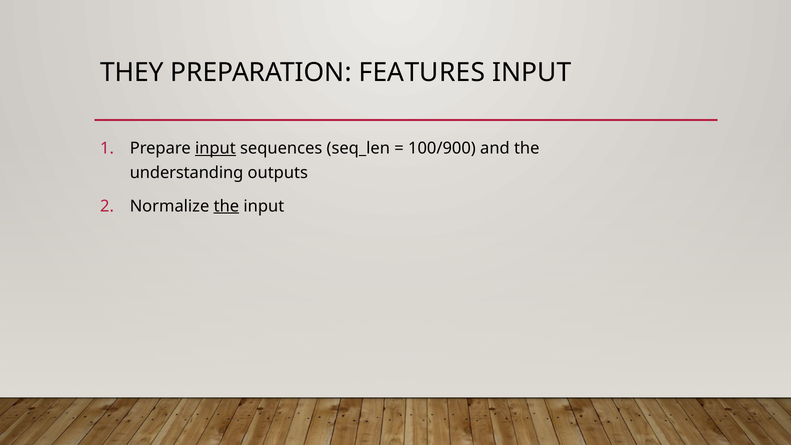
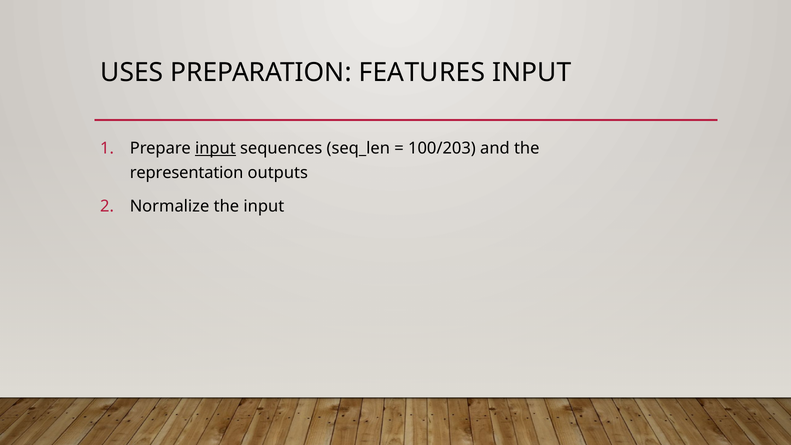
THEY: THEY -> USES (132, 72)
100/900: 100/900 -> 100/203 (442, 148)
understanding: understanding -> representation (187, 173)
the underline: present -> none (226, 206)
